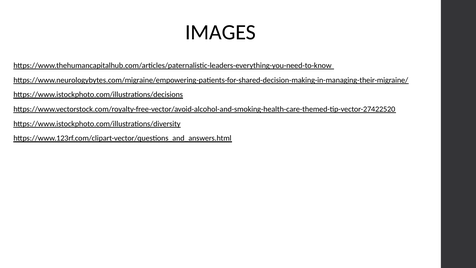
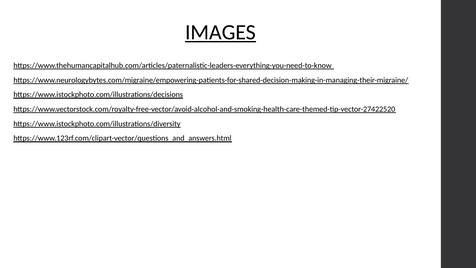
IMAGES underline: none -> present (221, 32)
